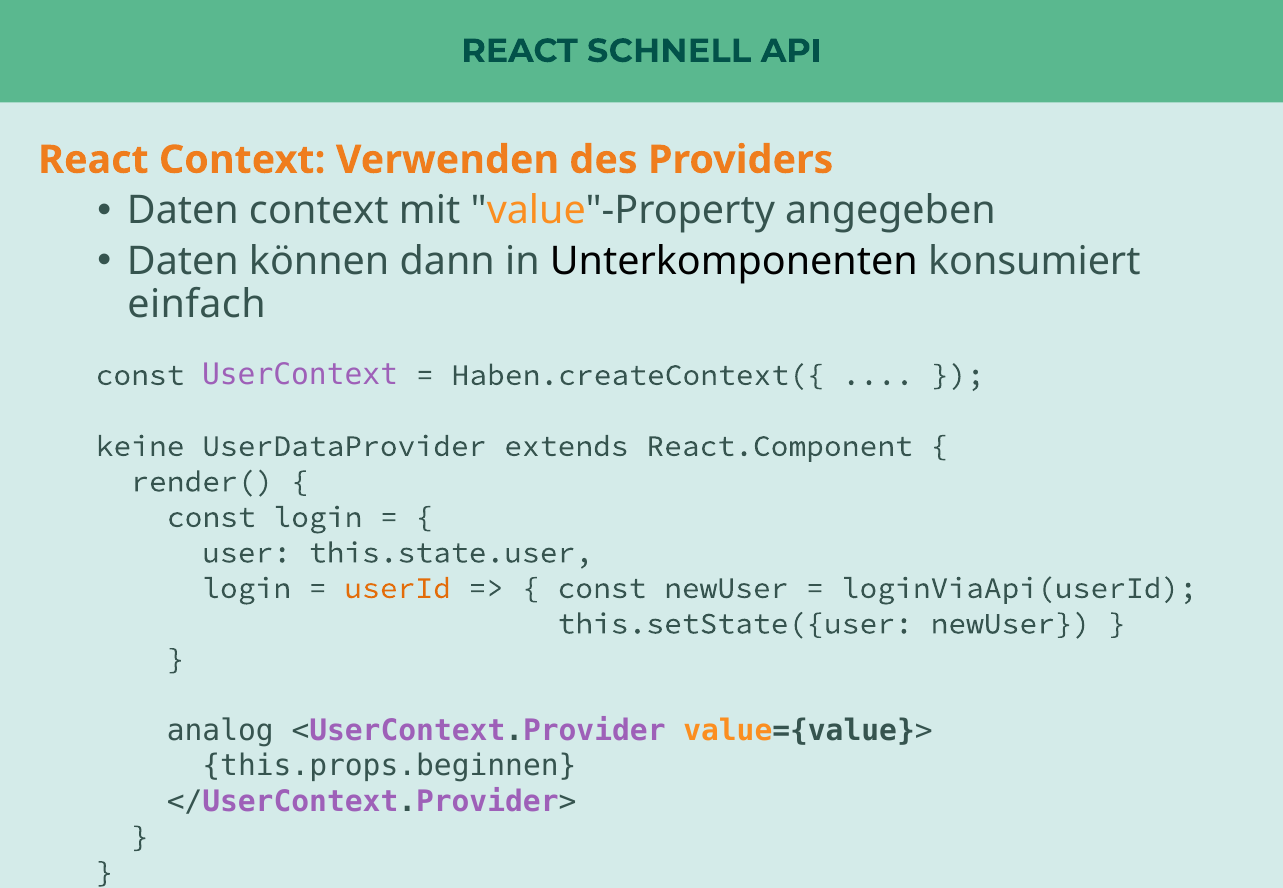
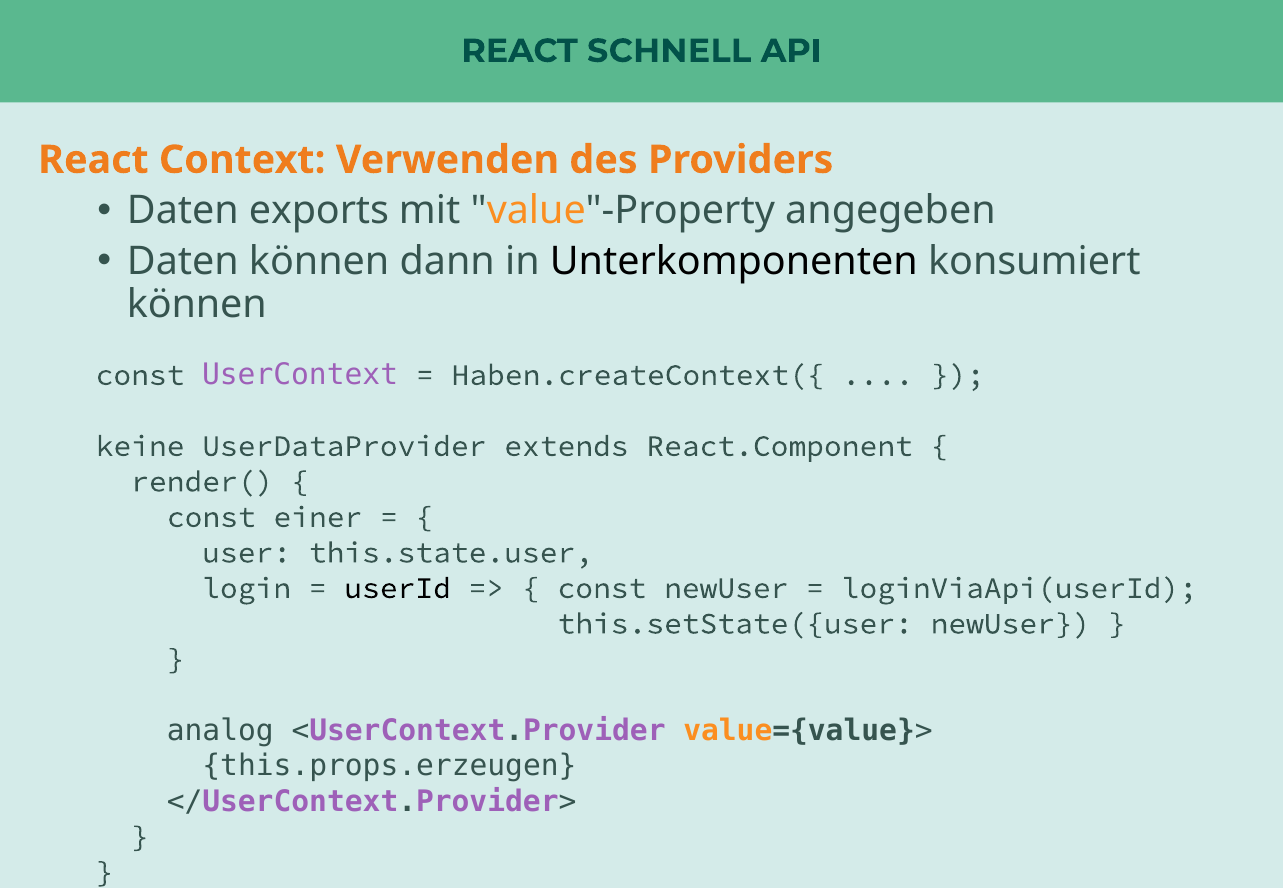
Daten context: context -> exports (319, 211)
einfach: einfach -> können (197, 304)
const login: login -> einer (318, 517)
userId colour: orange -> black (398, 588)
this.props.beginnen: this.props.beginnen -> this.props.erzeugen (389, 766)
